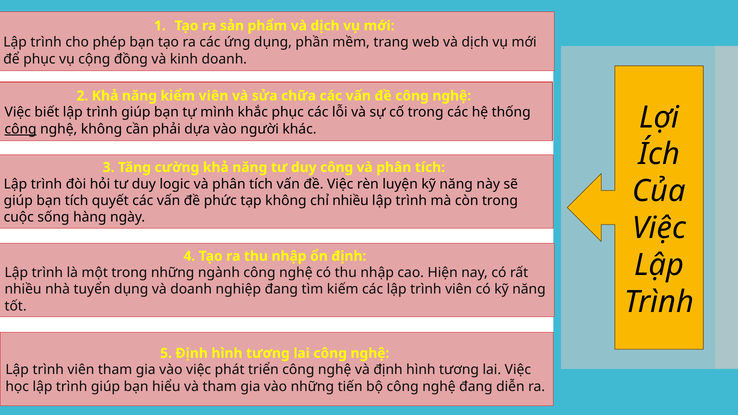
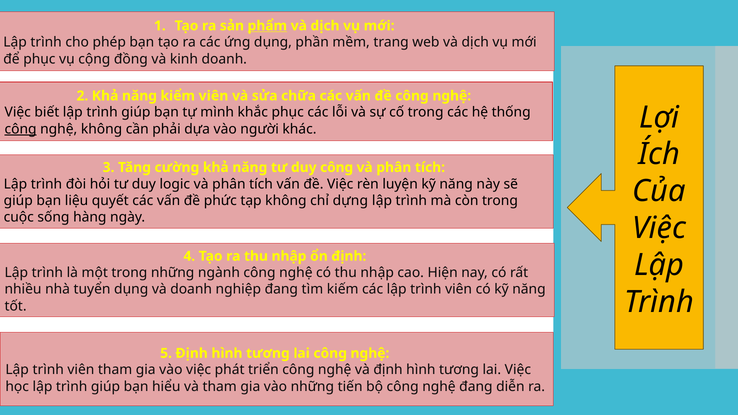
phẩm underline: none -> present (267, 26)
bạn tích: tích -> liệu (77, 201)
chỉ nhiều: nhiều -> dựng (350, 201)
